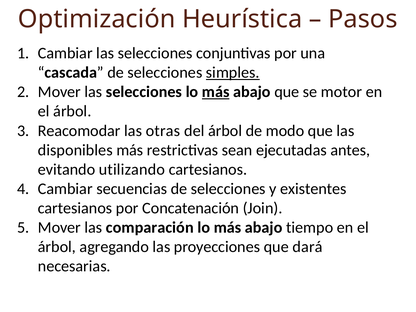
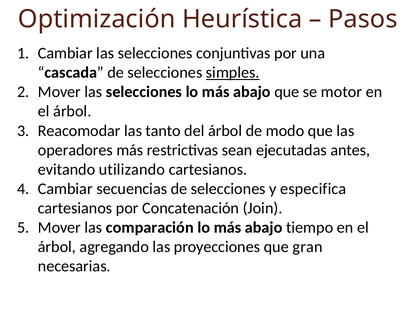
más underline: present -> none (216, 92)
otras: otras -> tanto (163, 131)
disponibles: disponibles -> operadores (75, 150)
existentes: existentes -> especifica (313, 189)
dará: dará -> gran (308, 247)
